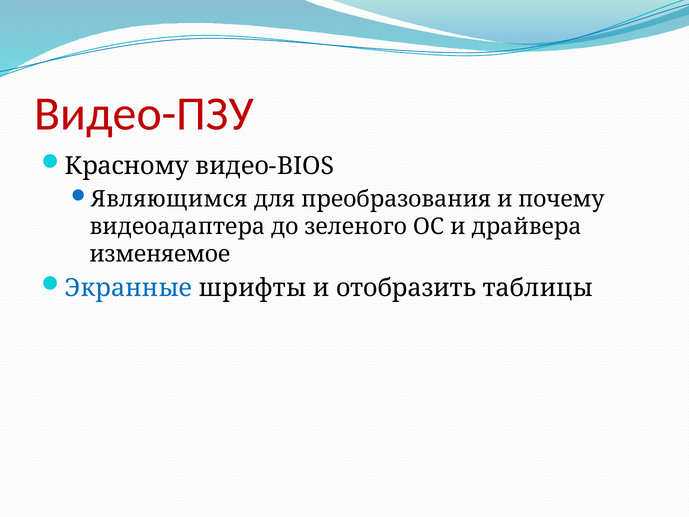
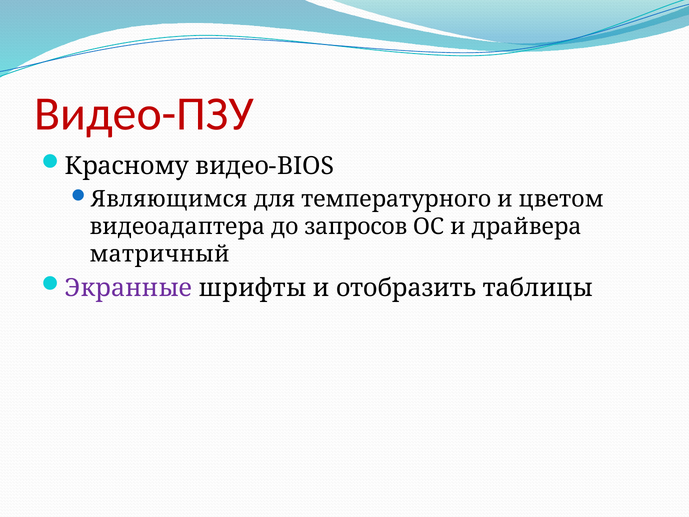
преобразования: преобразования -> температурного (396, 199)
почему: почему -> цветом (561, 199)
зеленого: зеленого -> запросов (356, 227)
изменяемое: изменяемое -> матричный (160, 254)
Экранные colour: blue -> purple (129, 288)
